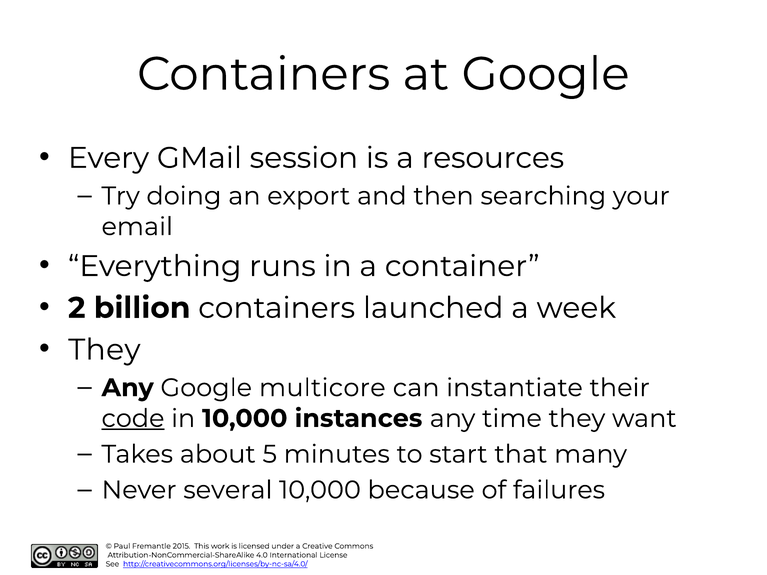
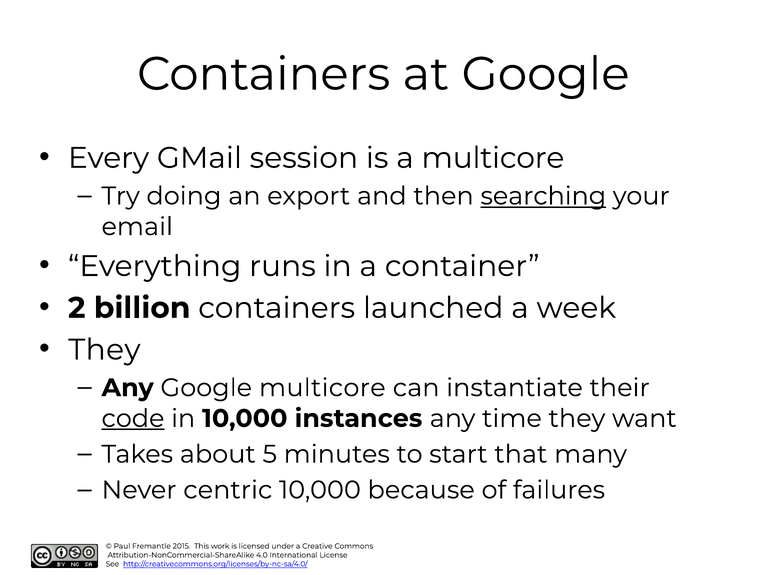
a resources: resources -> multicore (493, 158)
searching underline: none -> present (543, 196)
several: several -> centric (228, 490)
